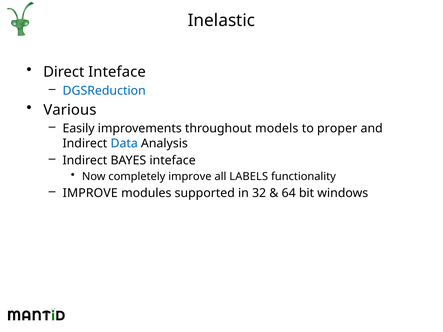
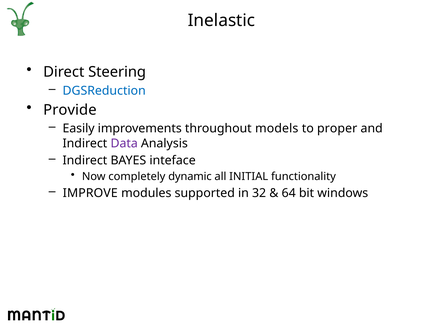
Direct Inteface: Inteface -> Steering (117, 72)
Various: Various -> Provide (70, 110)
Data colour: blue -> purple (124, 143)
completely improve: improve -> dynamic (190, 177)
LABELS: LABELS -> INITIAL (249, 177)
